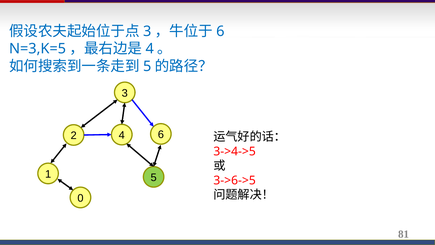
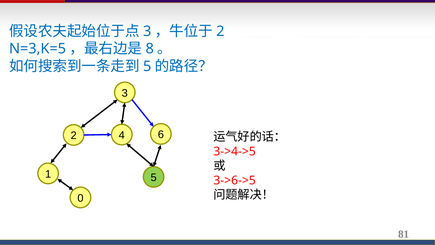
6: 6 -> 2 (220, 31)
4: 4 -> 8 (150, 49)
